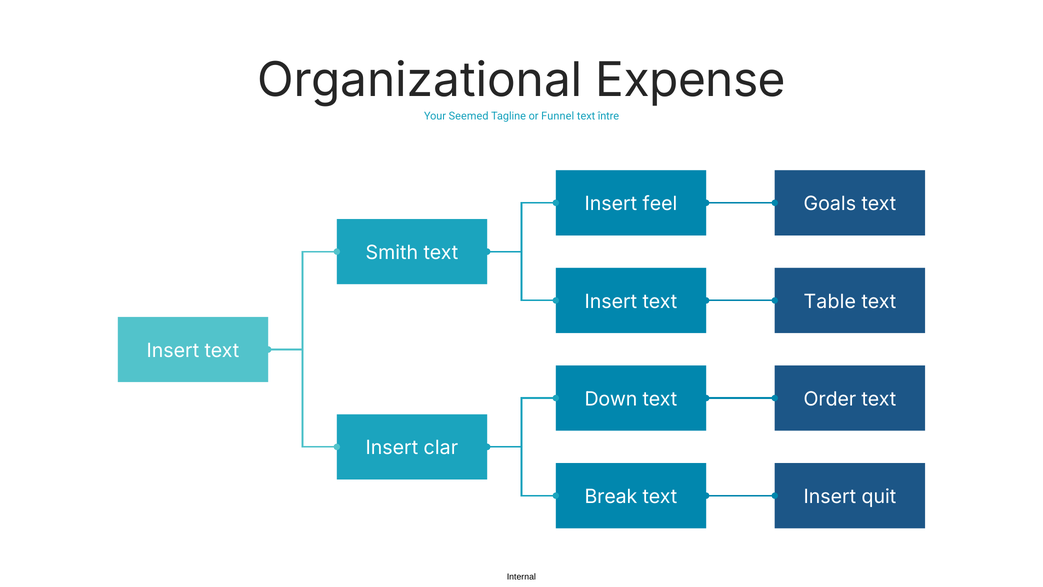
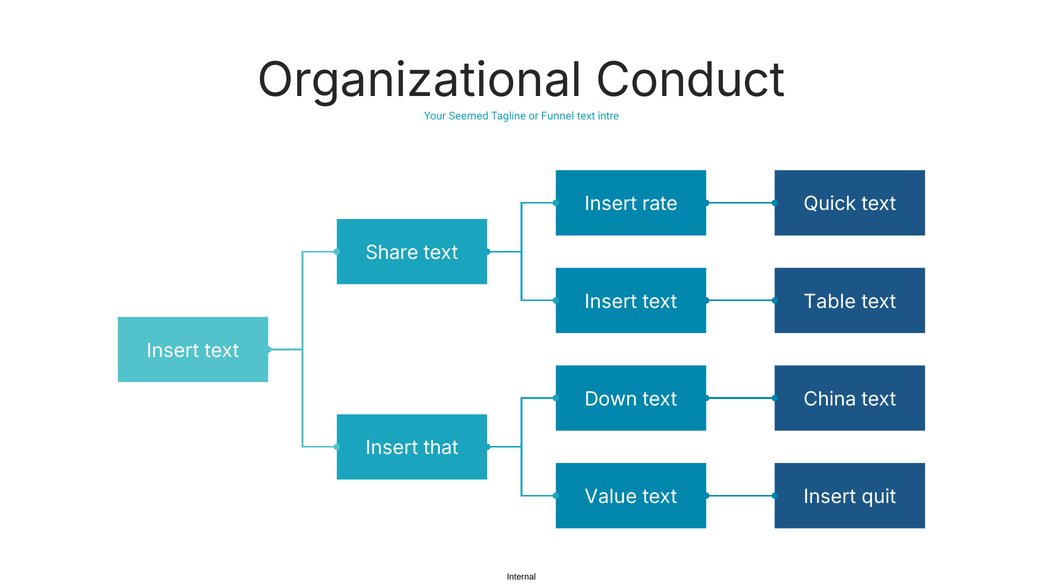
Expense: Expense -> Conduct (691, 81)
feel: feel -> rate (660, 204)
Goals: Goals -> Quick (830, 204)
Smith: Smith -> Share (392, 253)
Order: Order -> China (830, 399)
clar: clar -> that (441, 448)
Break: Break -> Value (611, 497)
